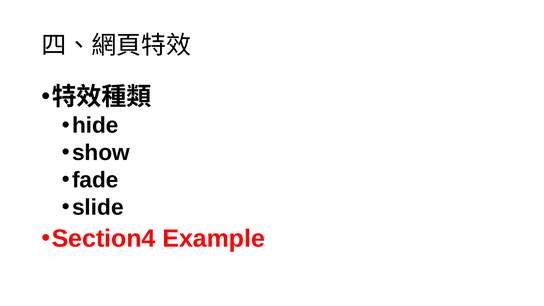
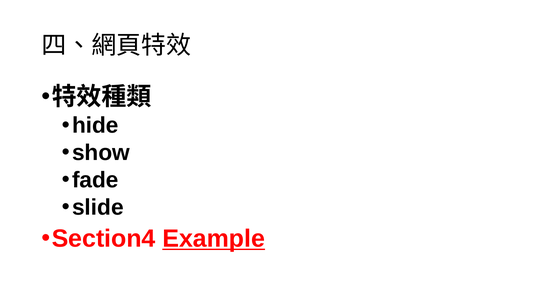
Example underline: none -> present (214, 239)
